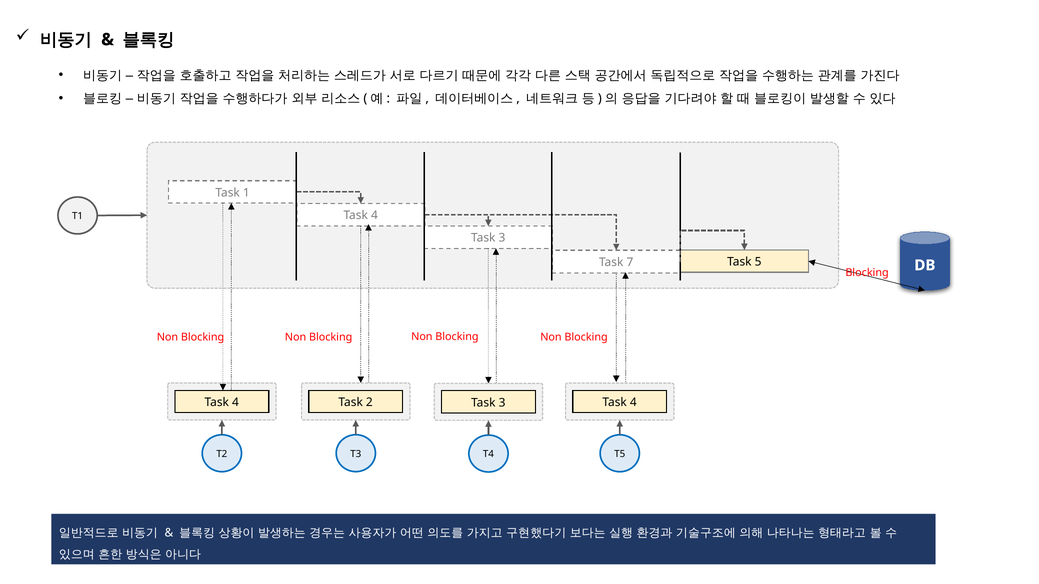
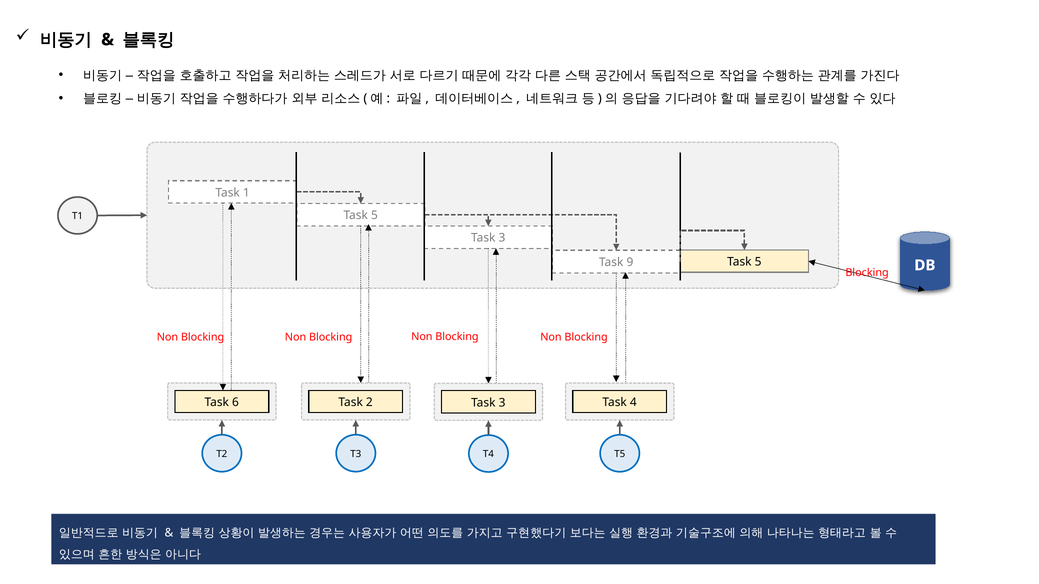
T1 Task 4: 4 -> 5 (374, 216)
7: 7 -> 9 (630, 263)
4: 4 -> 6 (235, 403)
